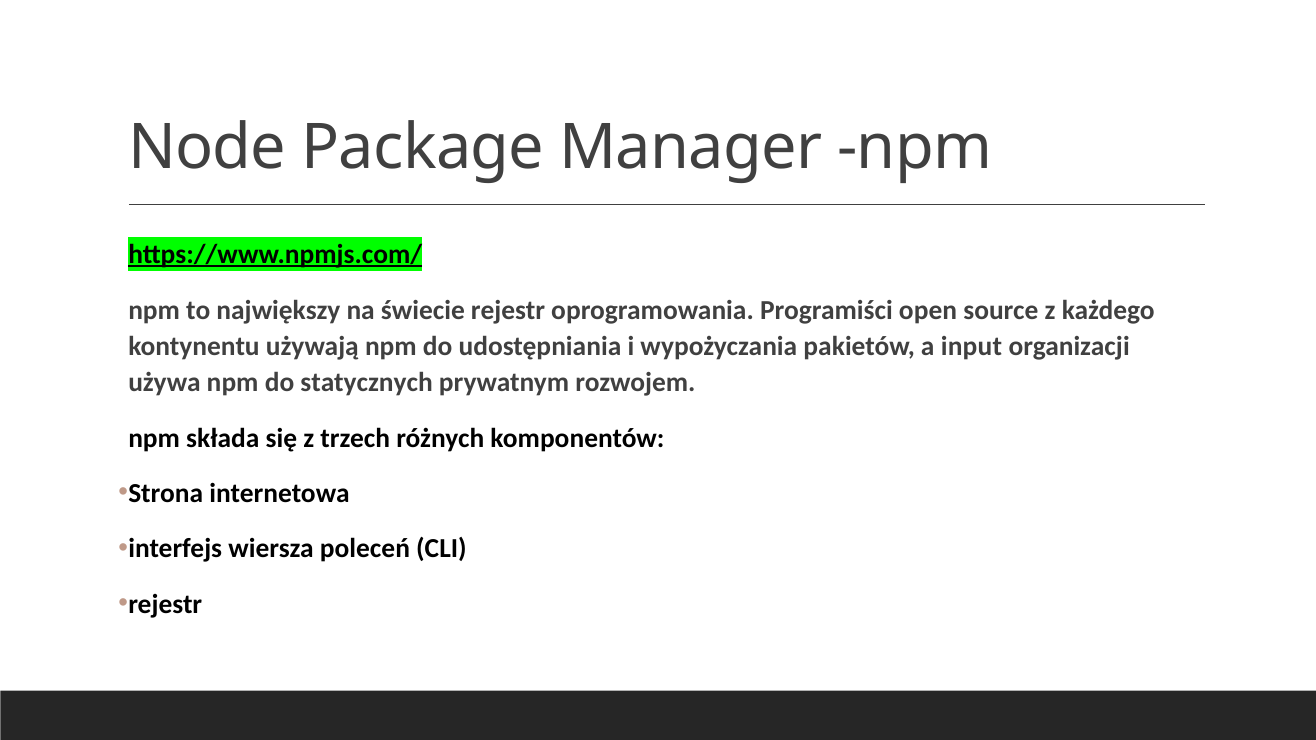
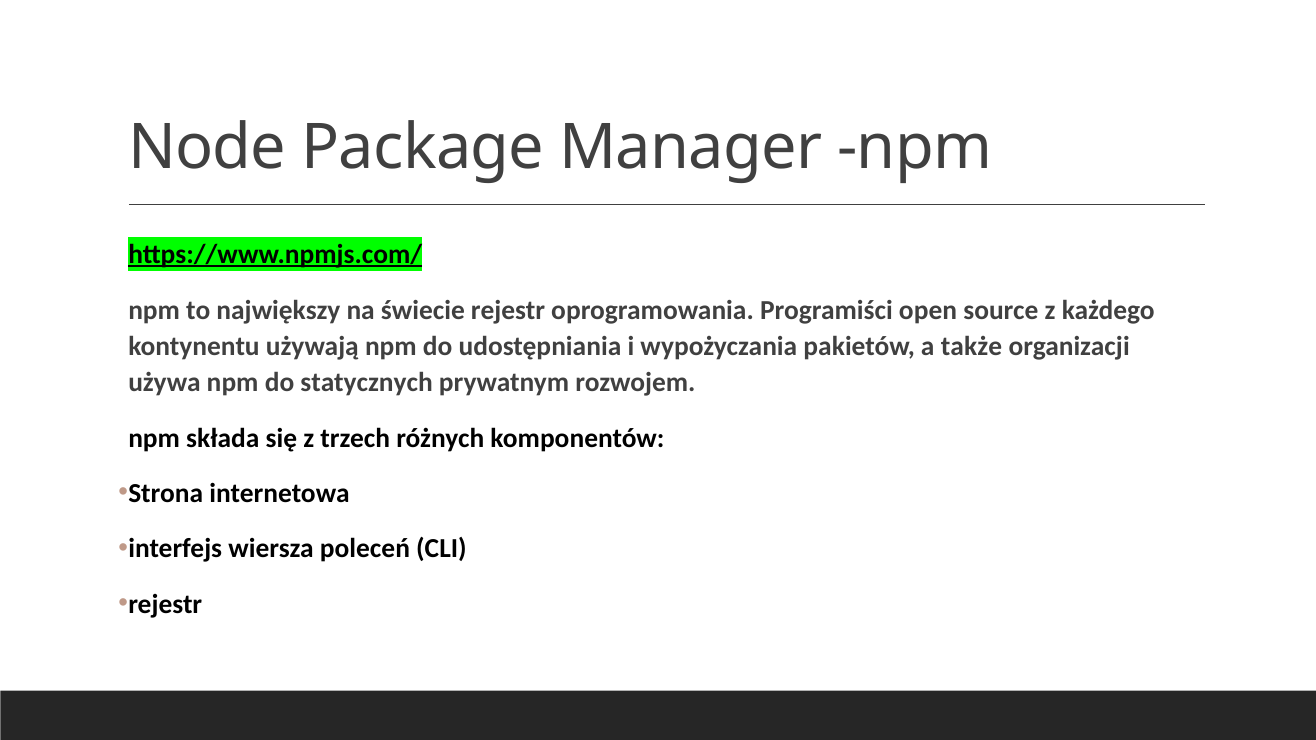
input: input -> także (972, 346)
